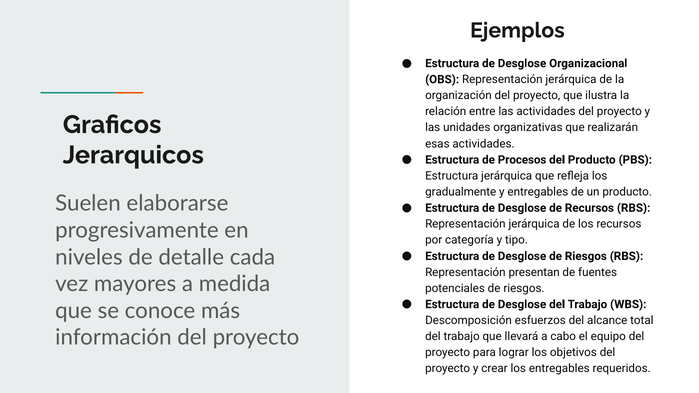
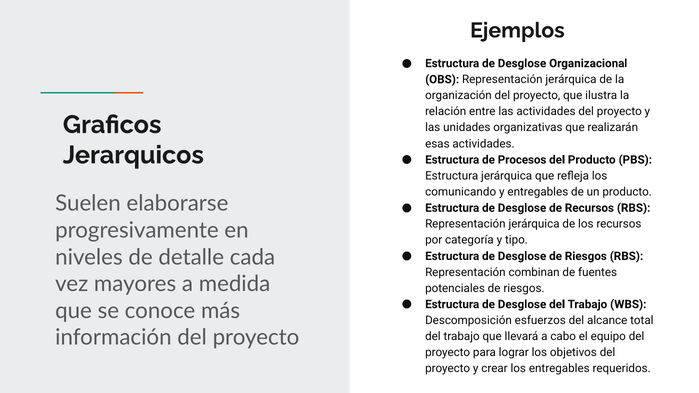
gradualmente: gradualmente -> comunicando (461, 192)
presentan: presentan -> combinan (534, 272)
